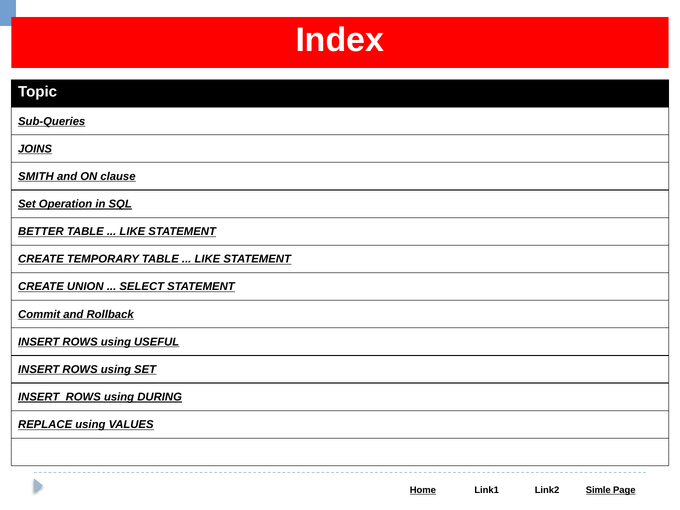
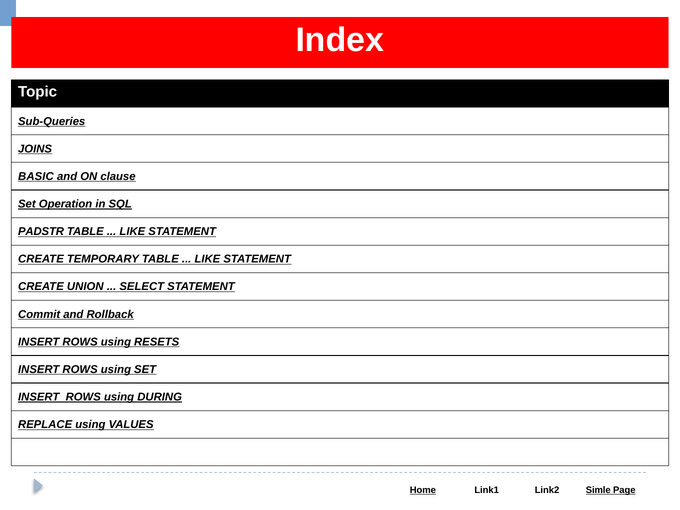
SMITH: SMITH -> BASIC (36, 176)
BETTER: BETTER -> PADSTR (41, 232)
USEFUL: USEFUL -> RESETS (157, 342)
